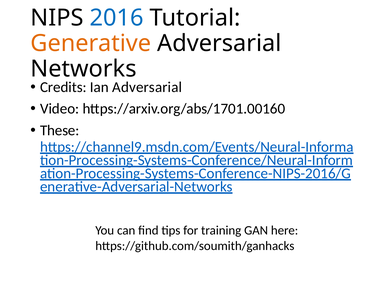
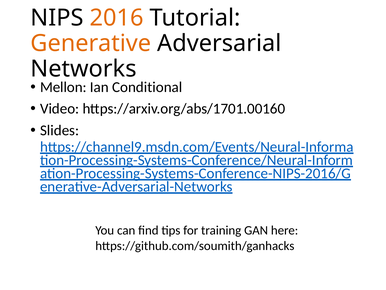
2016 colour: blue -> orange (117, 18)
Credits: Credits -> Mellon (63, 87)
Ian Adversarial: Adversarial -> Conditional (147, 87)
These: These -> Slides (60, 130)
